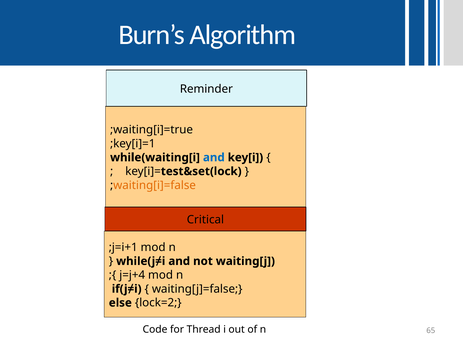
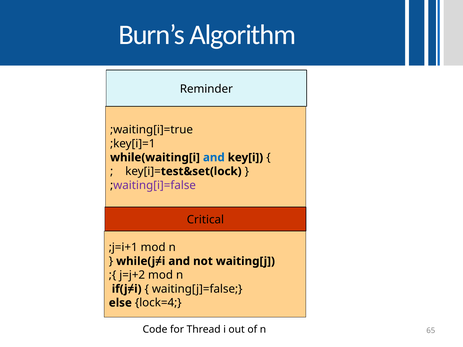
waiting[i]=false colour: orange -> purple (155, 185)
j=j+4: j=j+4 -> j=j+2 (132, 275)
lock=2: lock=2 -> lock=4 (158, 303)
